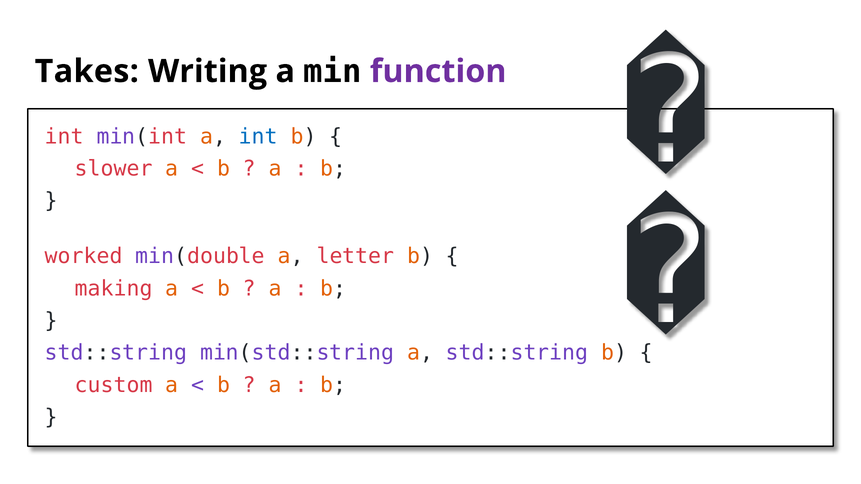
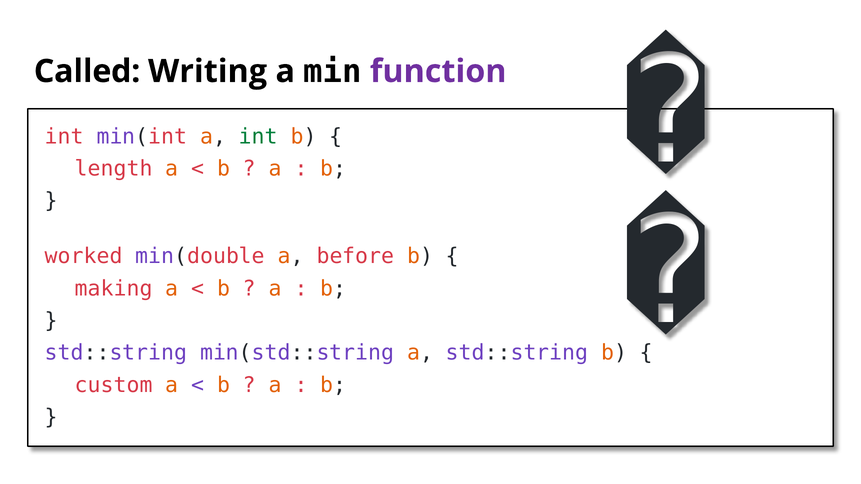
Takes: Takes -> Called (87, 71)
int colour: blue -> green (258, 137)
slower: slower -> length (114, 169)
letter: letter -> before (355, 256)
